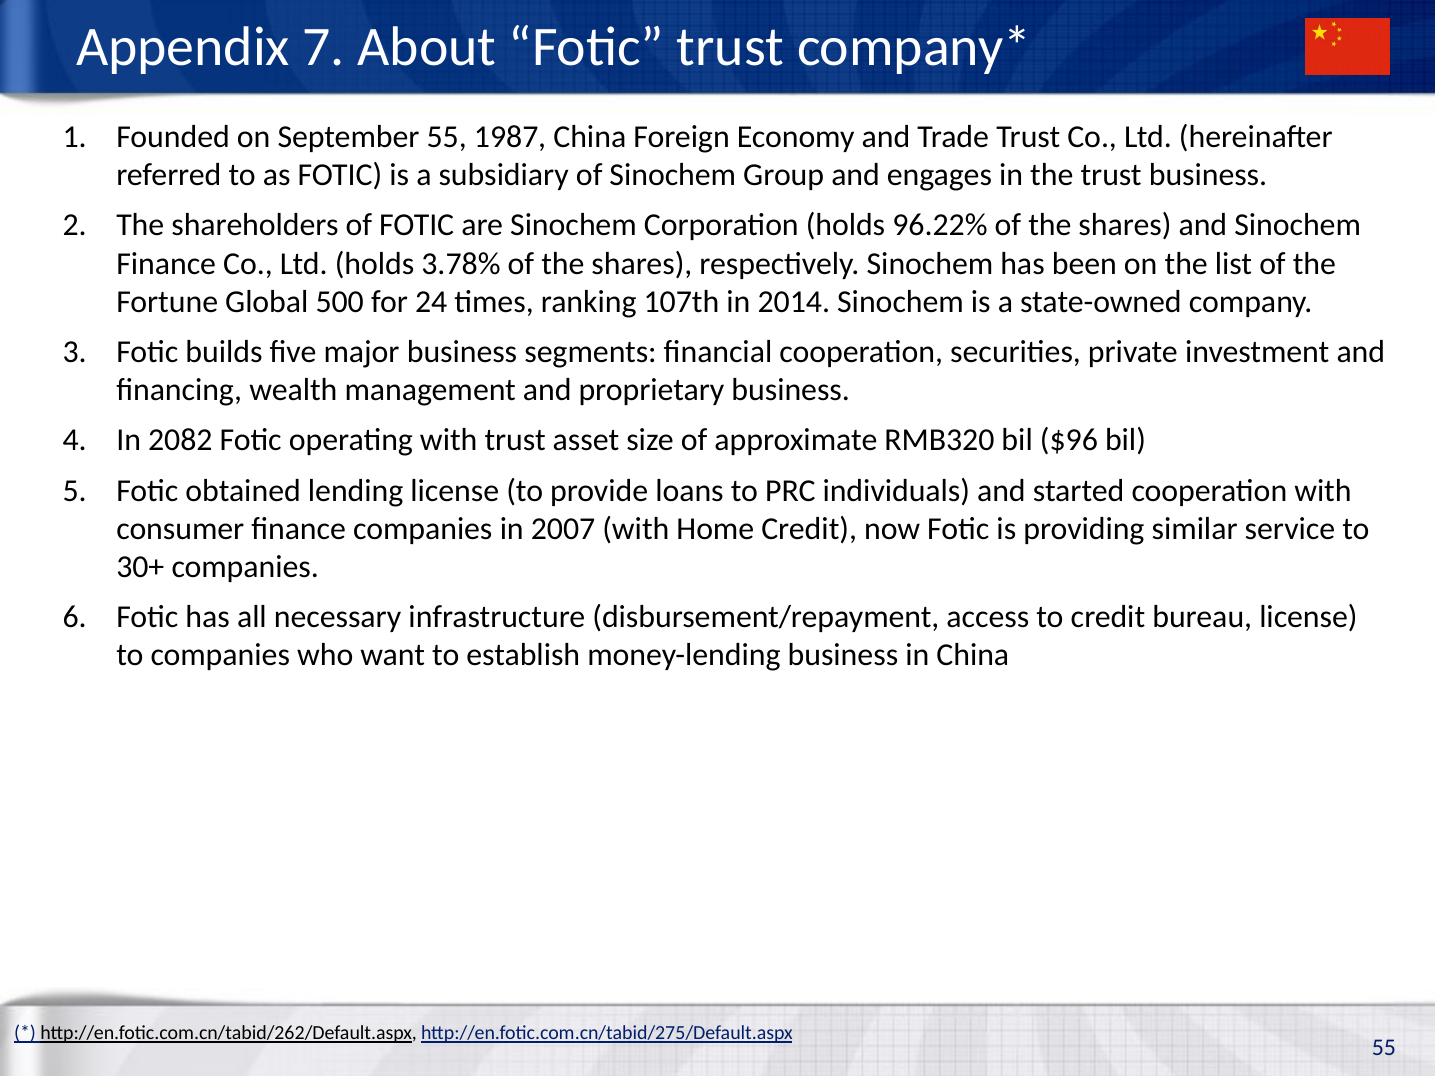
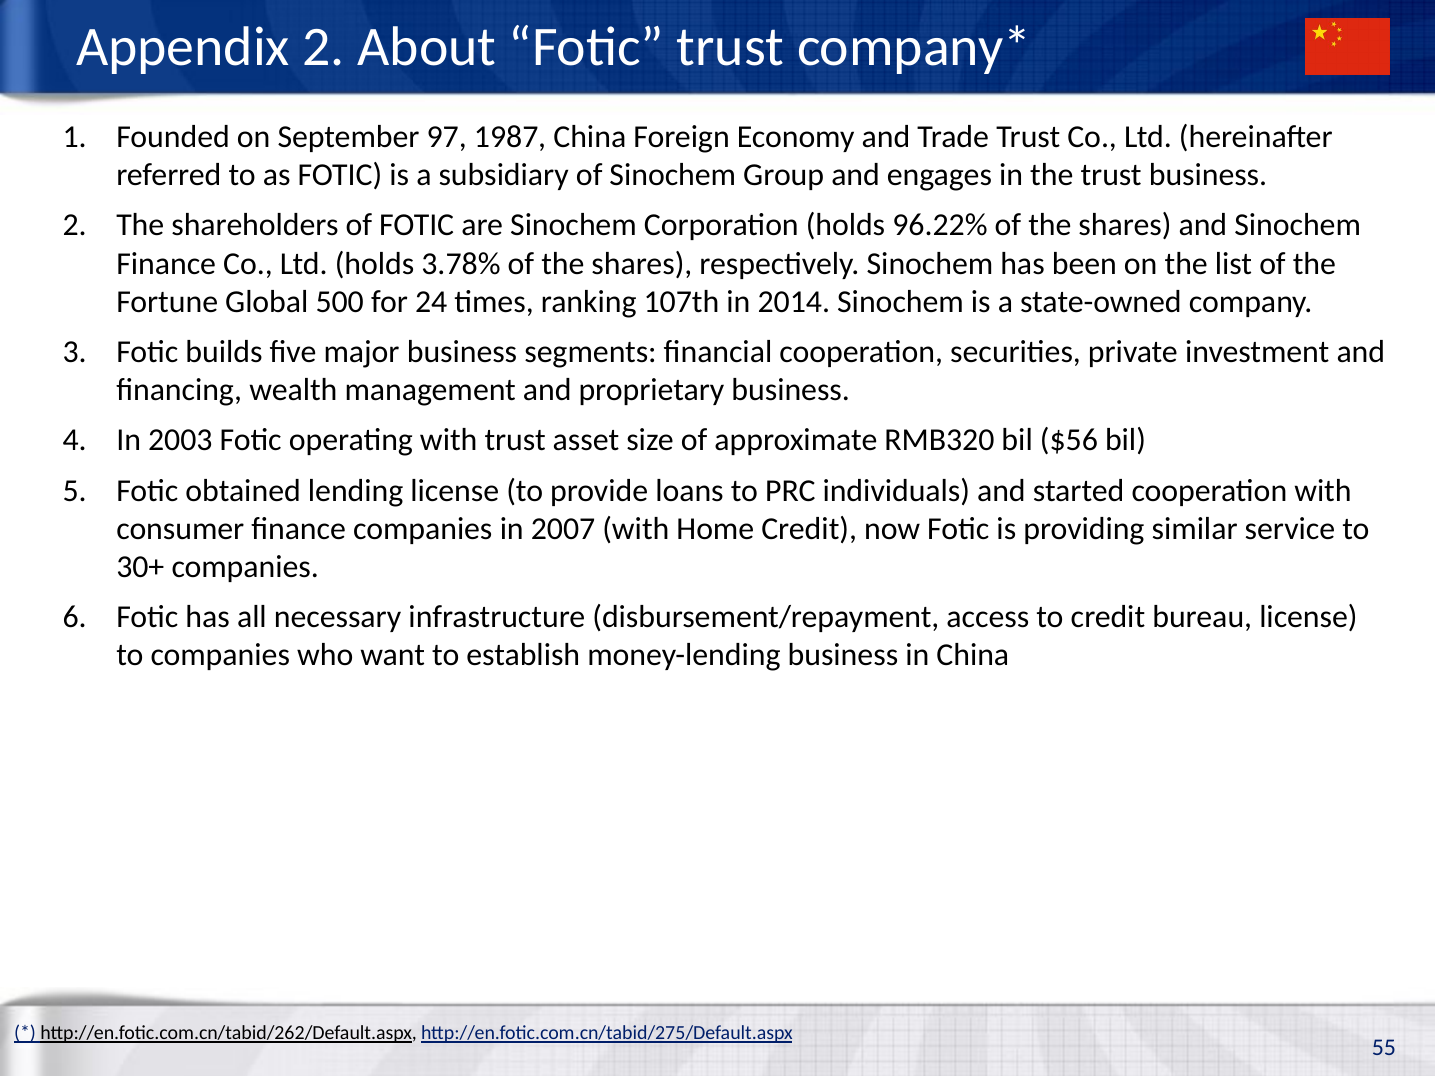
Appendix 7: 7 -> 2 (324, 47)
September 55: 55 -> 97 (447, 137)
2082: 2082 -> 2003 (180, 440)
$96: $96 -> $56 (1069, 440)
